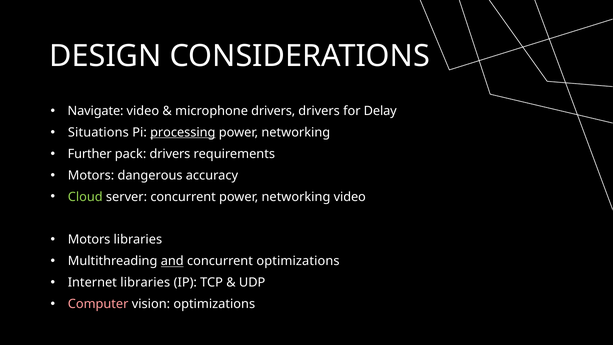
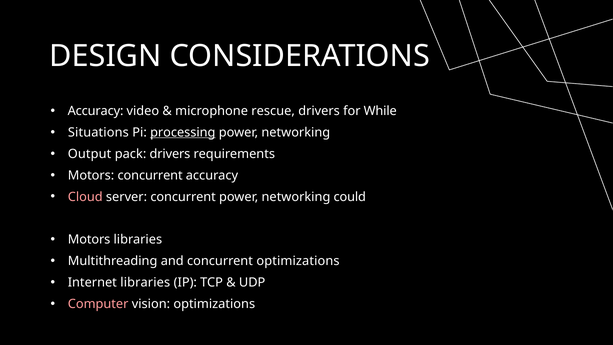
Navigate: Navigate -> Accuracy (96, 111)
microphone drivers: drivers -> rescue (273, 111)
Delay: Delay -> While (380, 111)
Further: Further -> Output (90, 154)
Motors dangerous: dangerous -> concurrent (150, 175)
Cloud colour: light green -> pink (85, 197)
networking video: video -> could (350, 197)
and underline: present -> none (172, 261)
